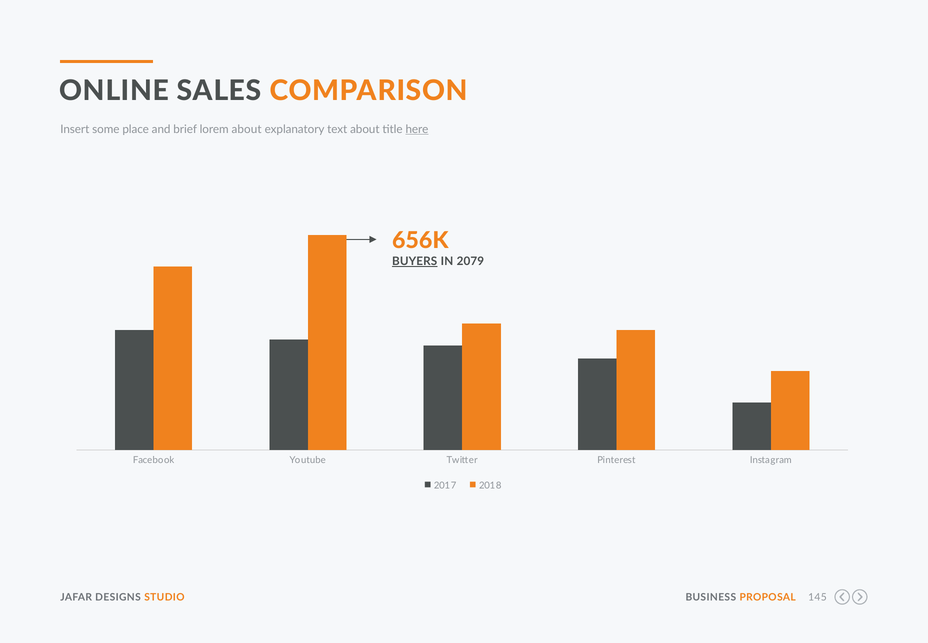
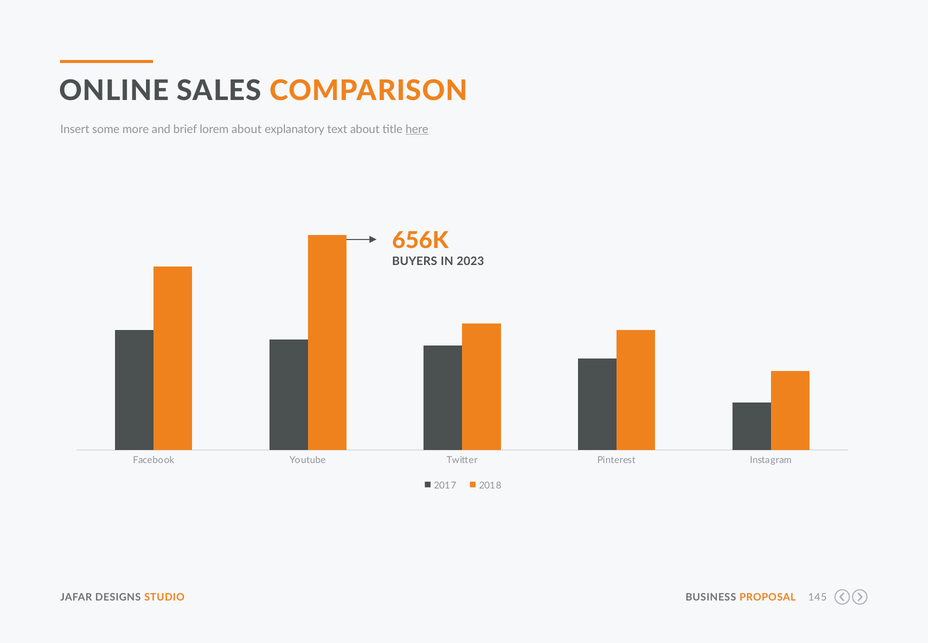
place: place -> more (136, 129)
BUYERS underline: present -> none (415, 261)
2079: 2079 -> 2023 (470, 261)
